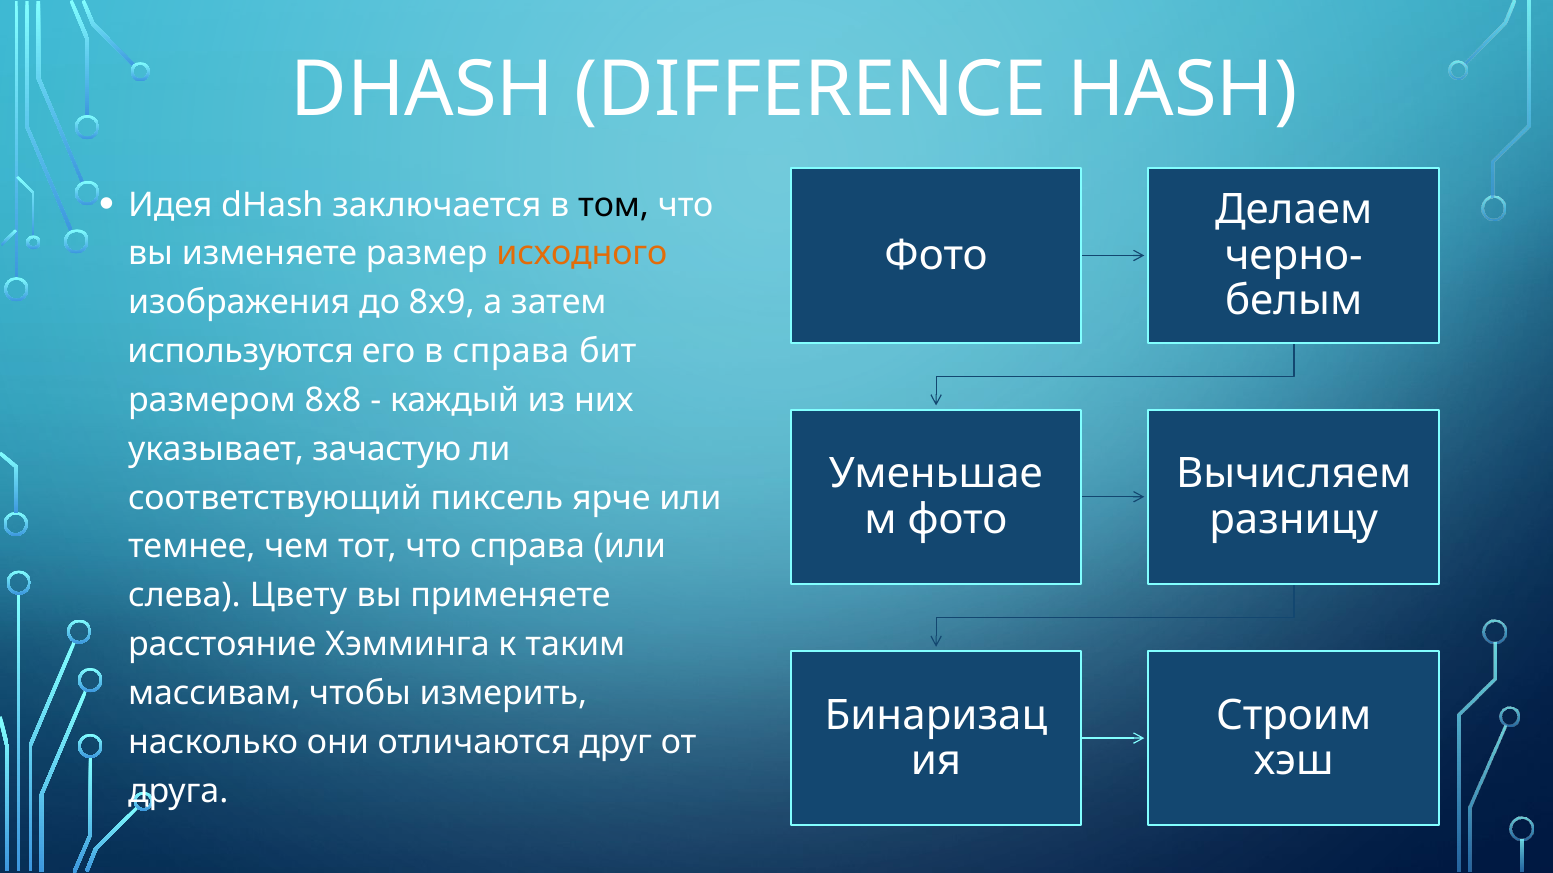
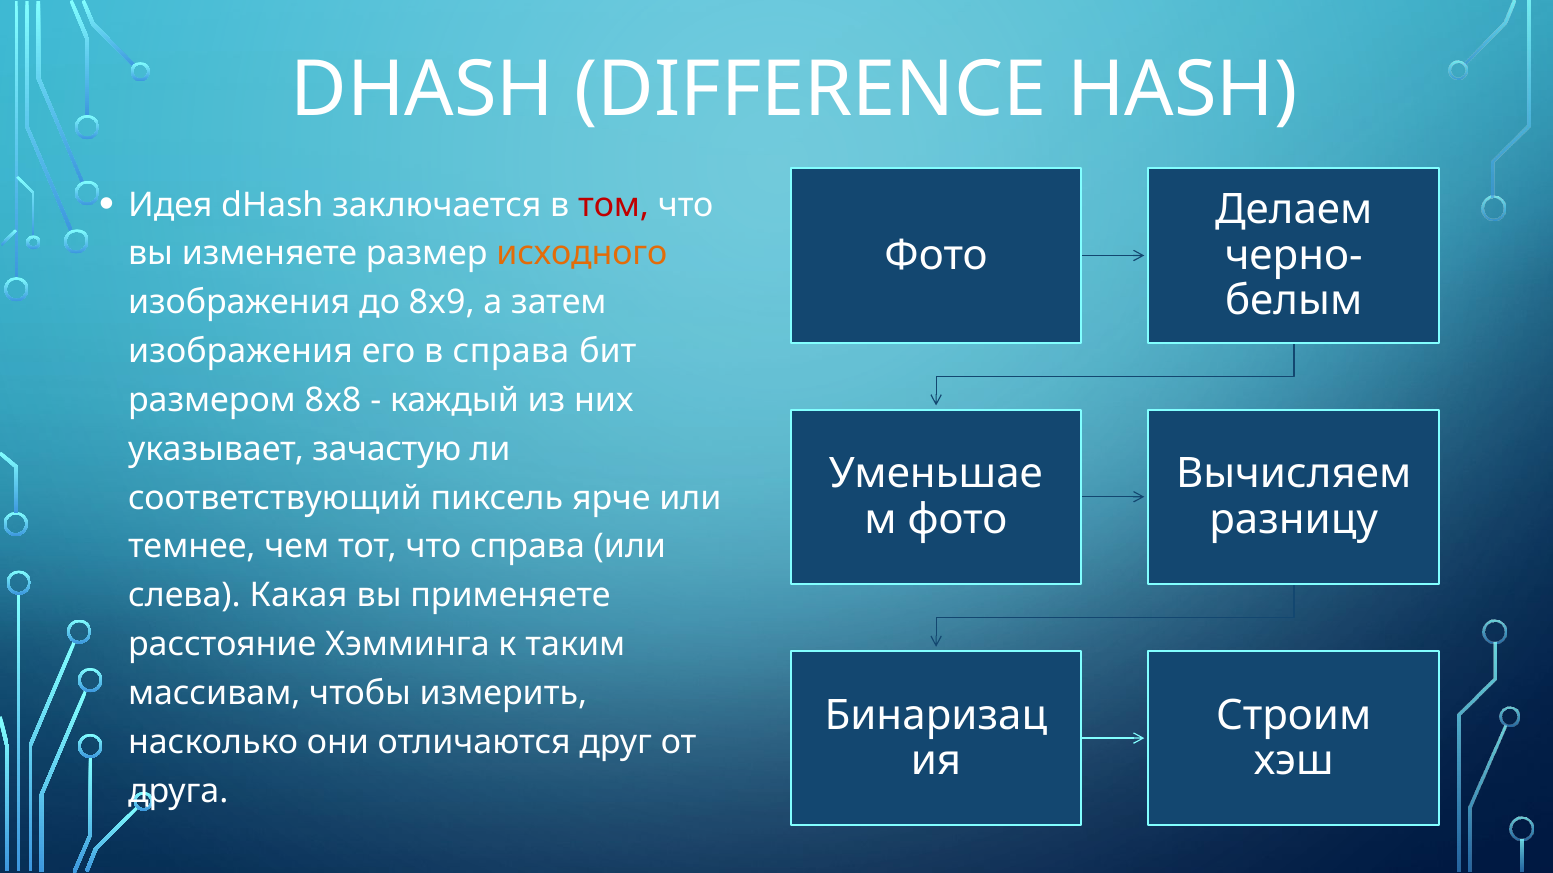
том colour: black -> red (614, 205)
используются: используются -> изображения (241, 352)
Цвету: Цвету -> Какая (299, 596)
